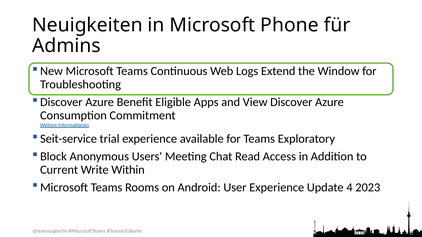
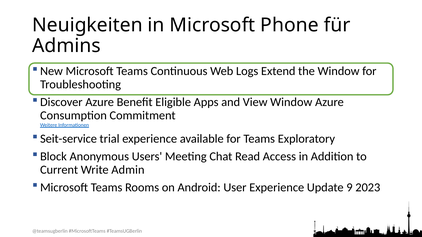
View Discover: Discover -> Window (291, 102)
Within: Within -> Admin (128, 170)
4: 4 -> 9 (349, 188)
